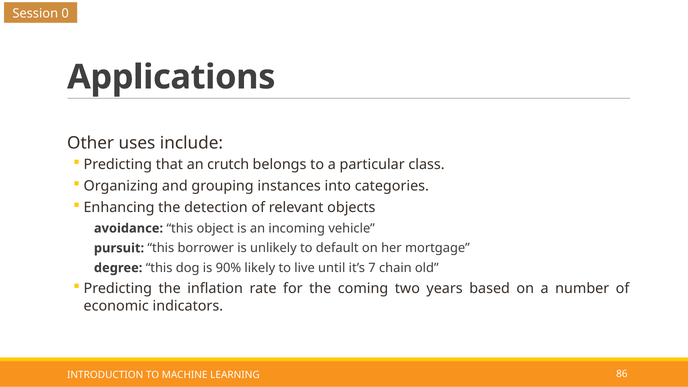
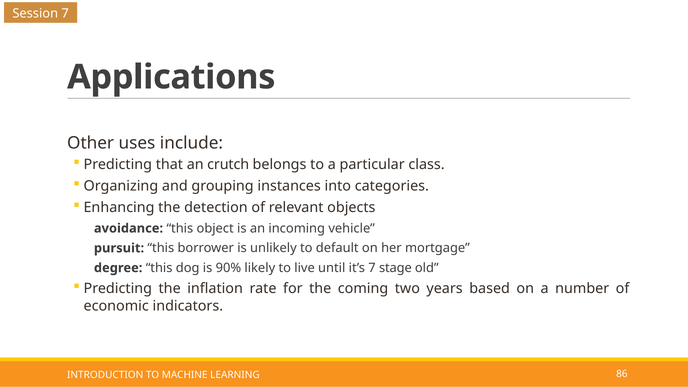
Session 0: 0 -> 7 (65, 13)
chain: chain -> stage (395, 268)
